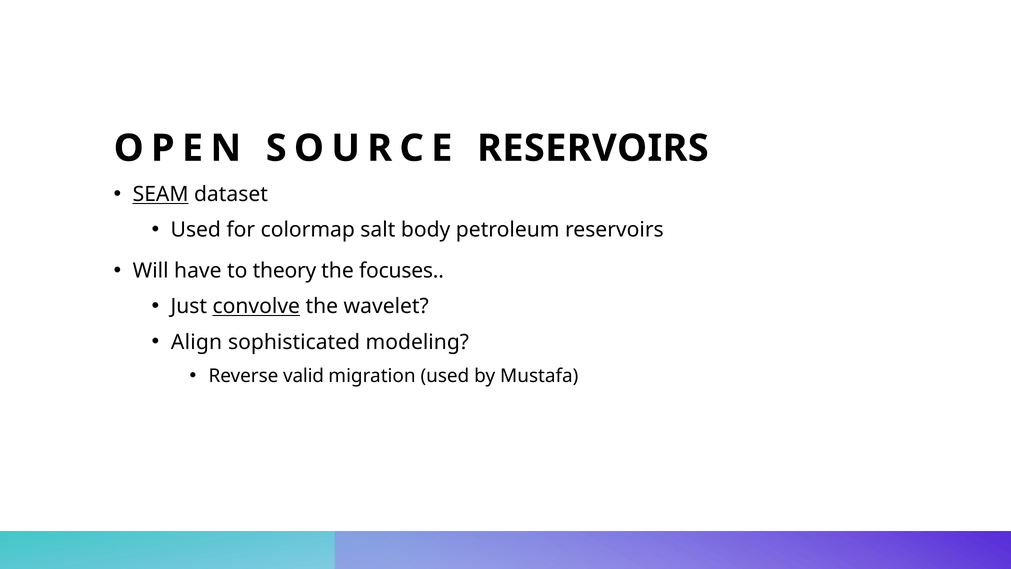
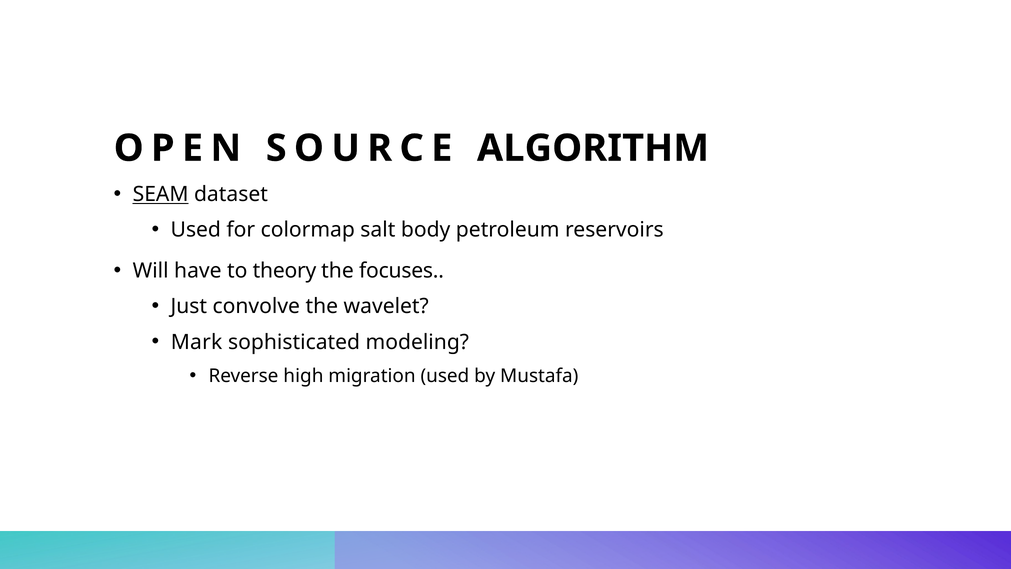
SOURCE RESERVOIRS: RESERVOIRS -> ALGORITHM (593, 148)
convolve underline: present -> none (256, 306)
Align: Align -> Mark (197, 342)
valid: valid -> high (303, 376)
